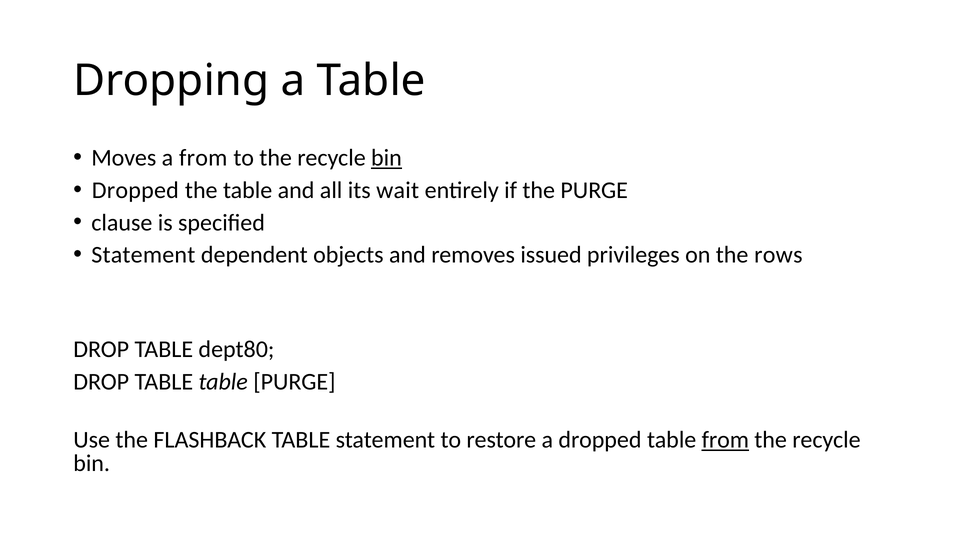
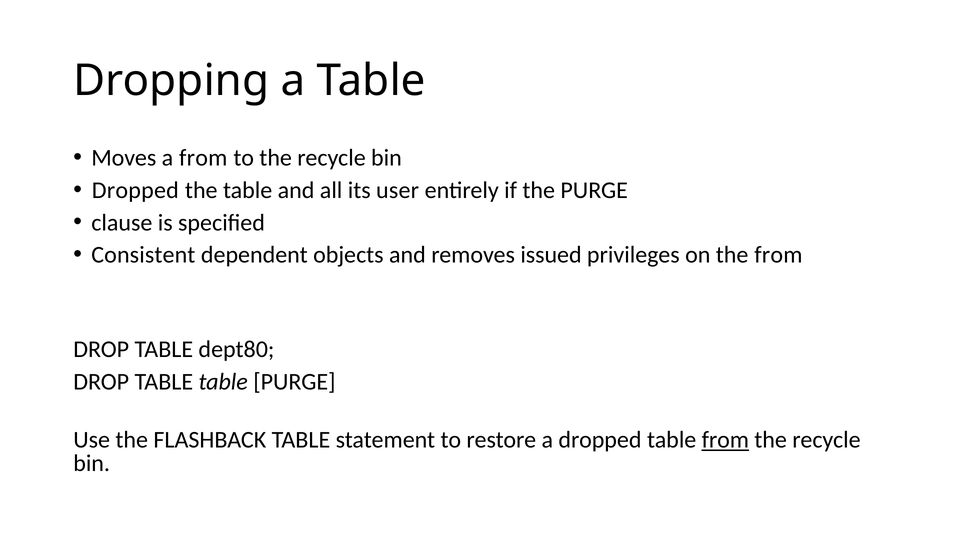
bin underline: present -> none (386, 158)
wait: wait -> user (398, 191)
Statement: Statement -> Consistent (143, 255)
the rows: rows -> from (778, 255)
